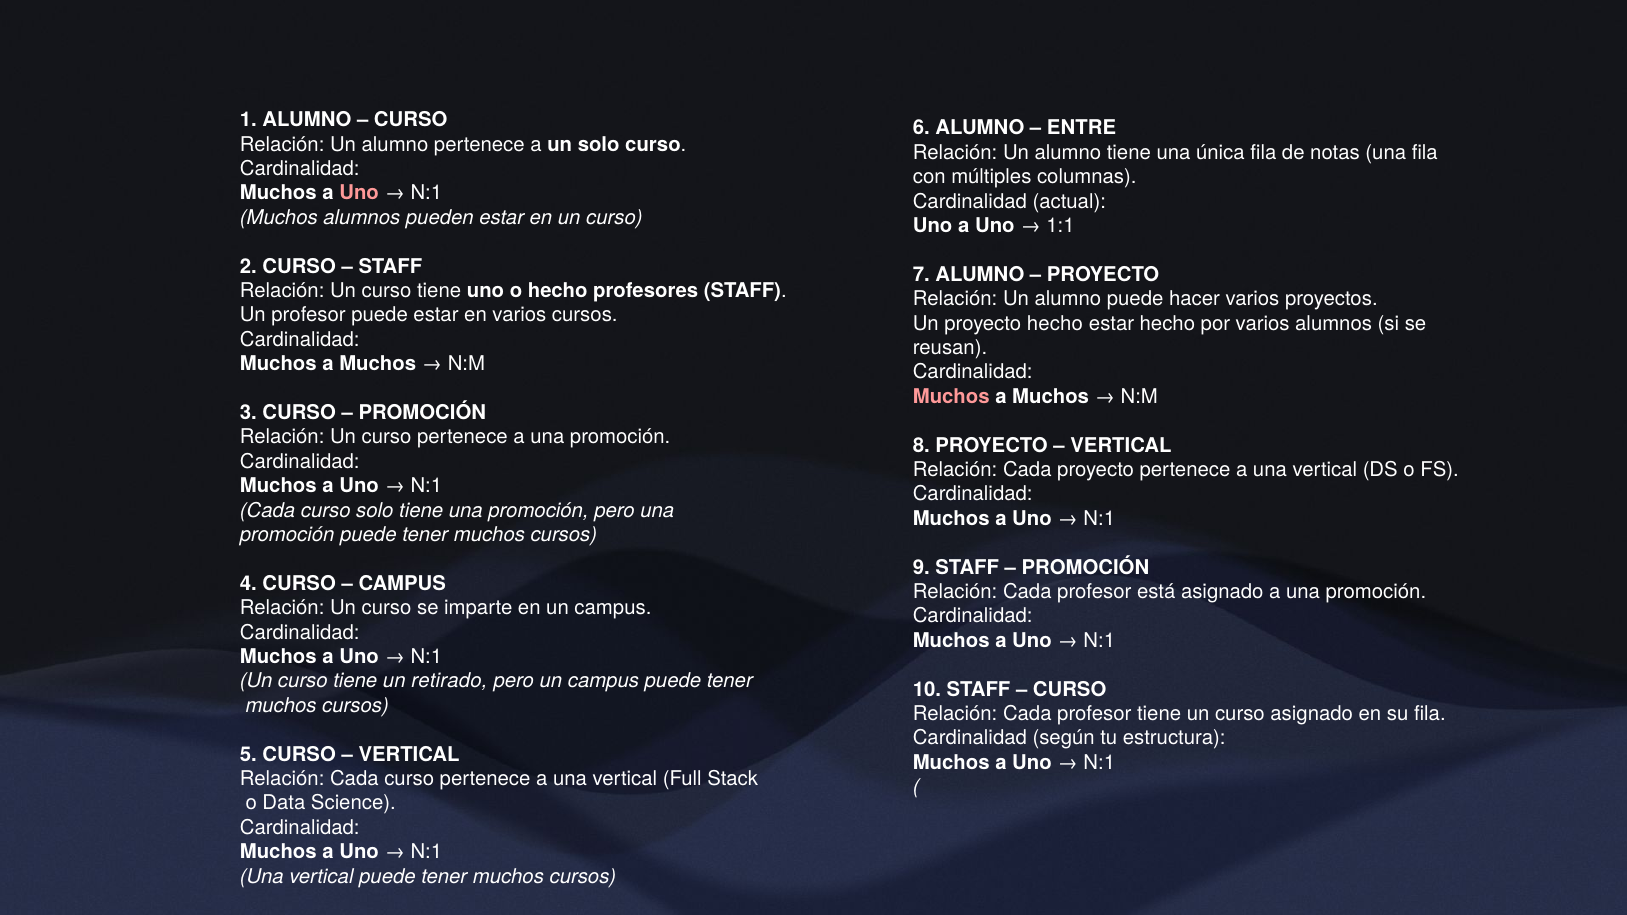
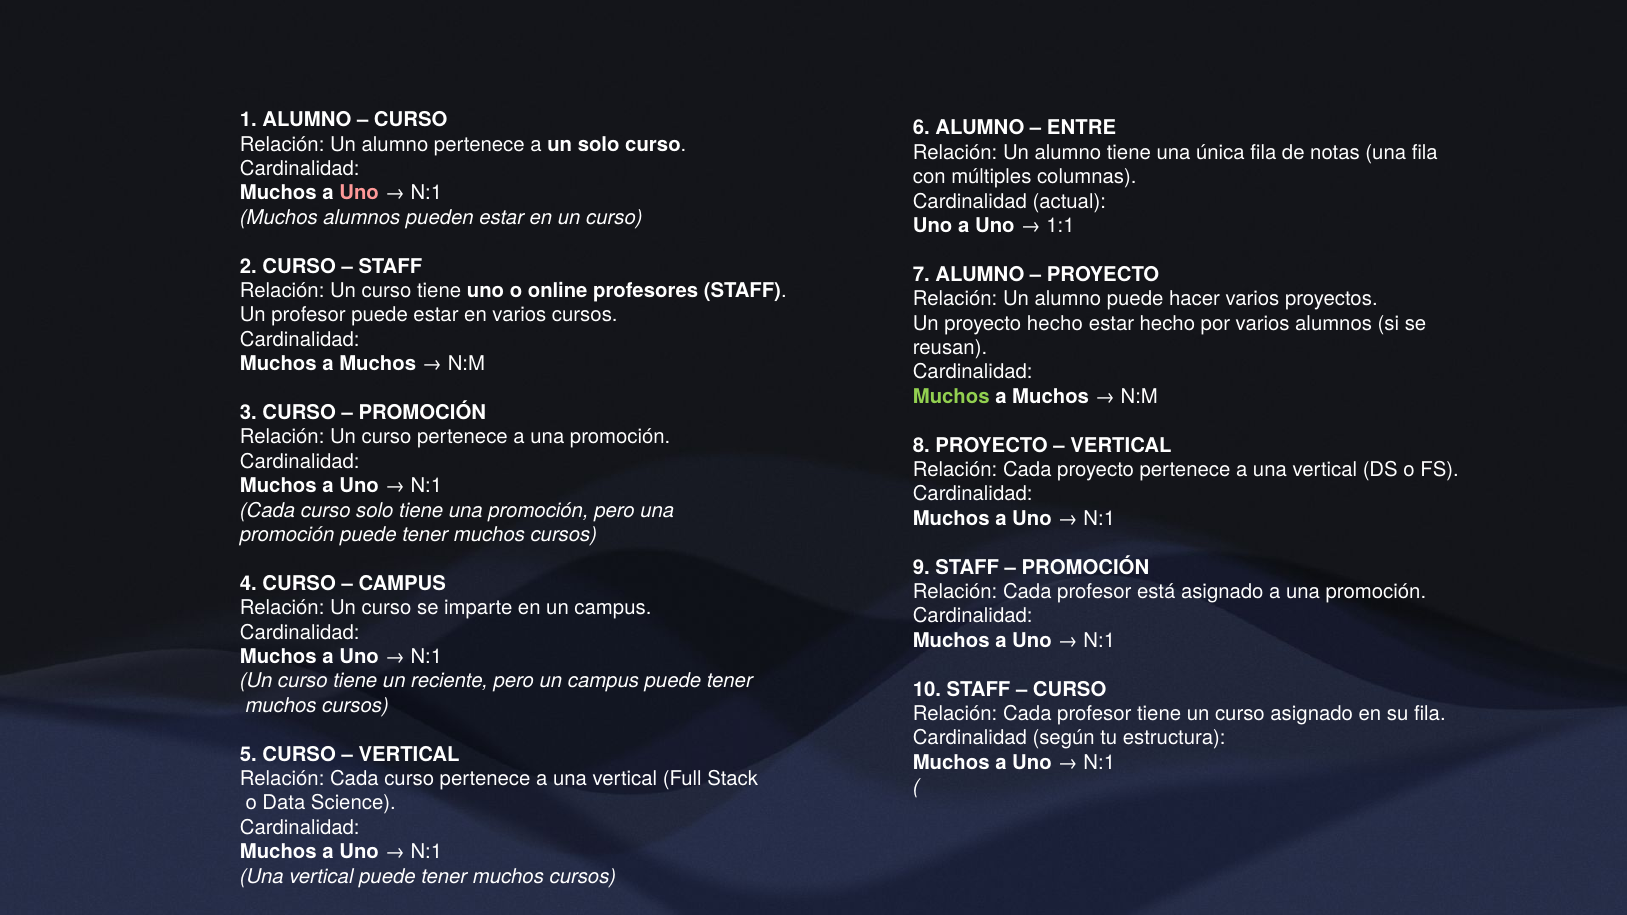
o hecho: hecho -> online (558, 291)
Muchos colour: pink -> light green (951, 397)
retirado: retirado -> reciente (450, 681)
